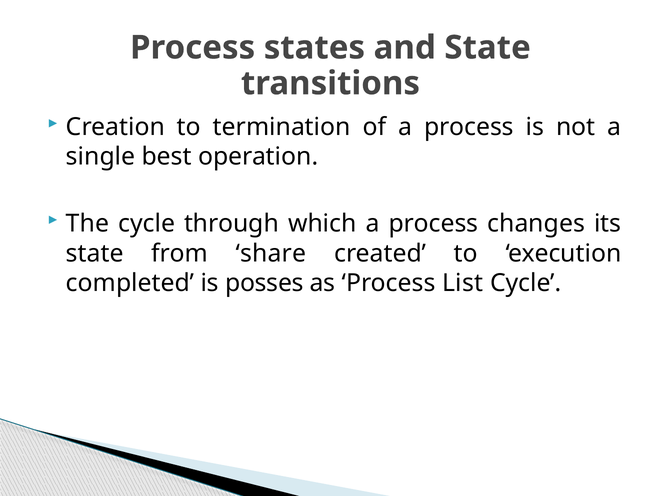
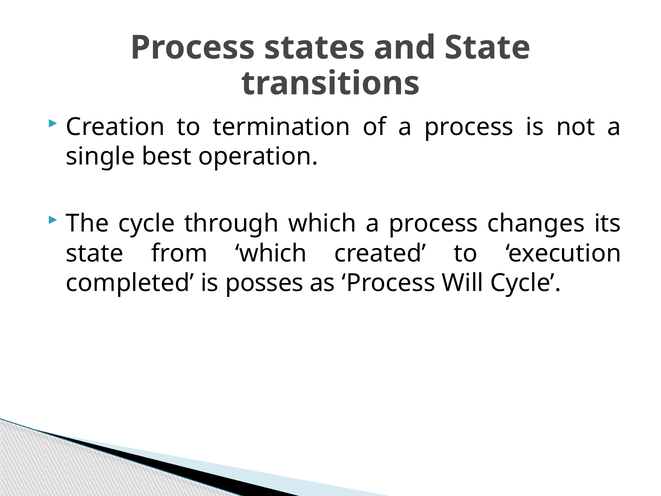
from share: share -> which (271, 253)
List: List -> Will (463, 283)
